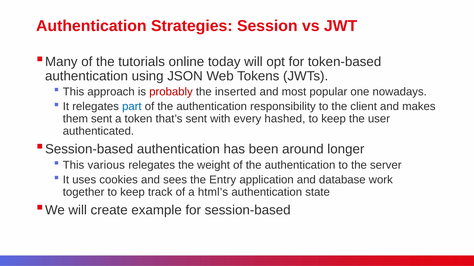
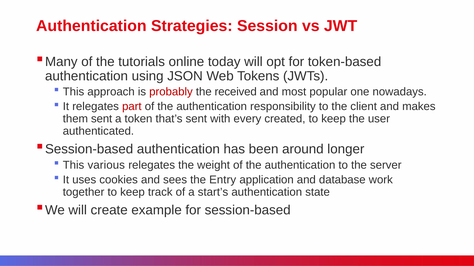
inserted: inserted -> received (236, 92)
part colour: blue -> red (132, 107)
hashed: hashed -> created (285, 119)
html’s: html’s -> start’s (213, 192)
